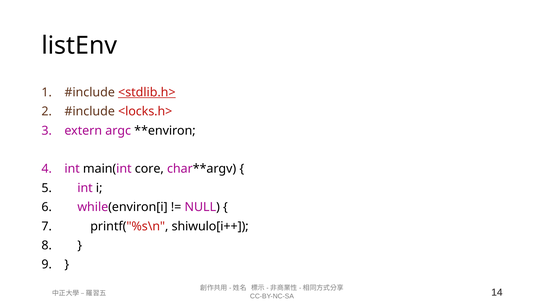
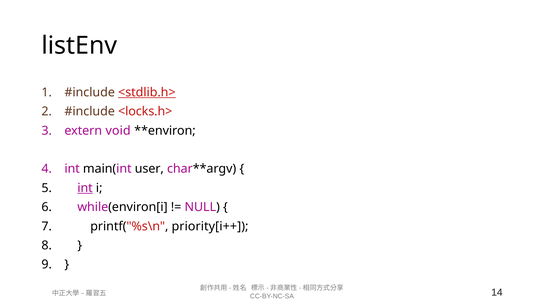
argc: argc -> void (118, 131)
core: core -> user (149, 169)
int underline: none -> present (85, 188)
shiwulo[i++: shiwulo[i++ -> priority[i++ (210, 226)
